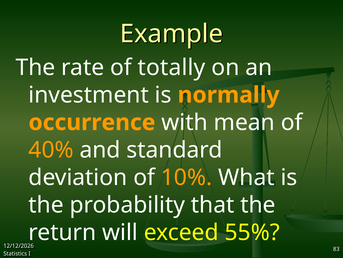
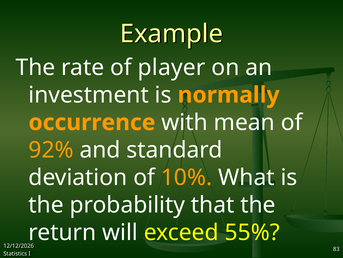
totally: totally -> player (172, 67)
40%: 40% -> 92% (51, 150)
